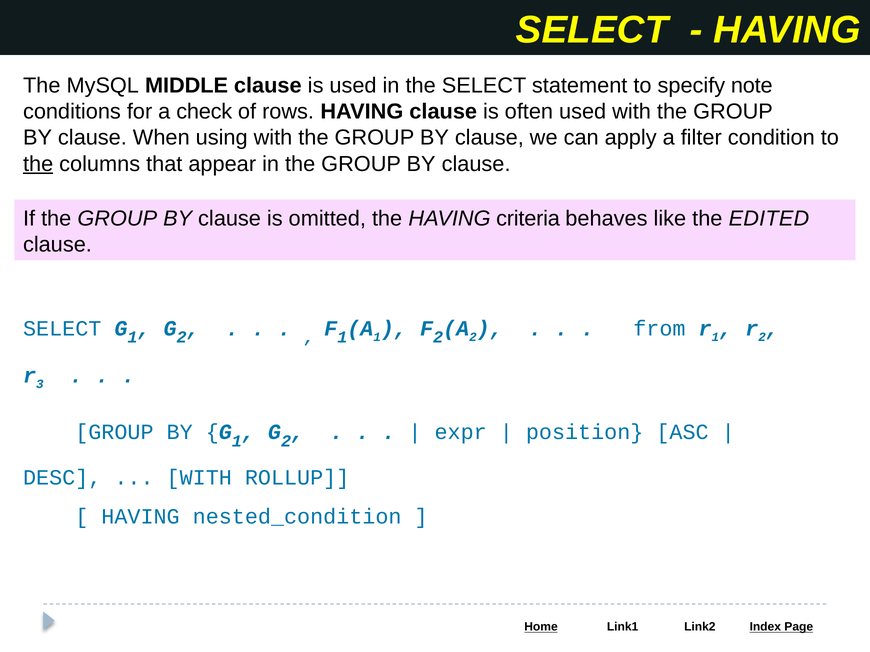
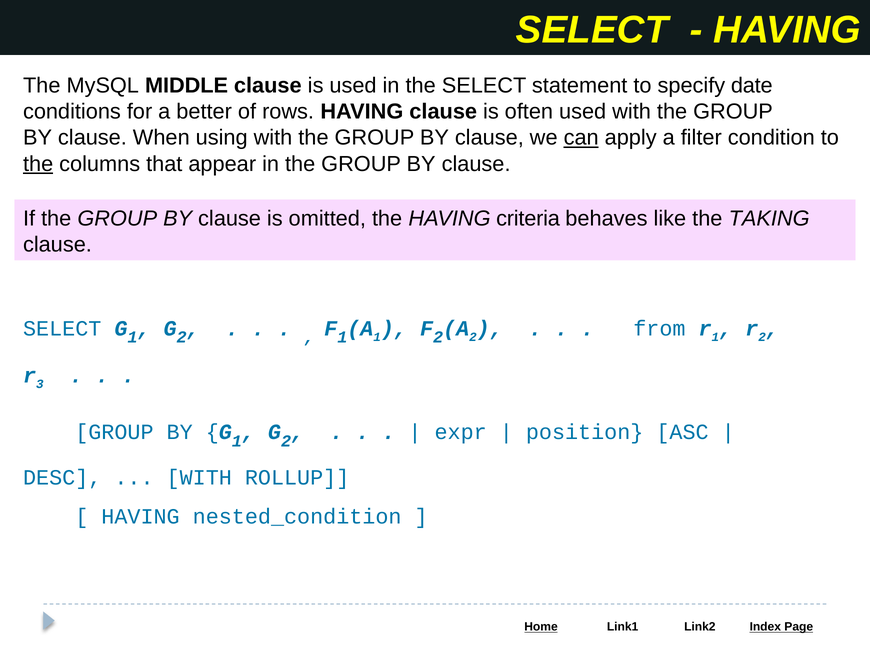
note: note -> date (752, 86)
check: check -> better (204, 112)
can underline: none -> present (581, 138)
EDITED: EDITED -> TAKING (769, 219)
